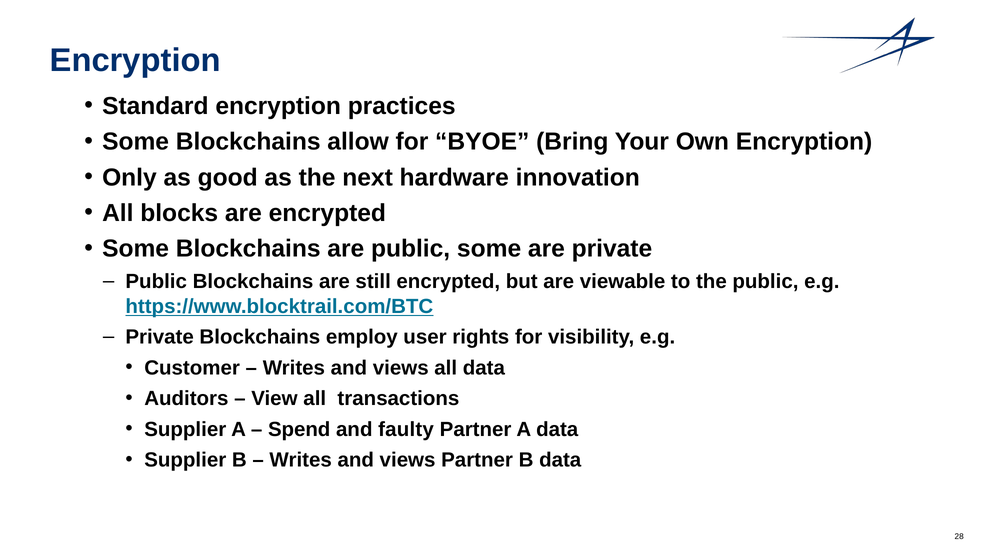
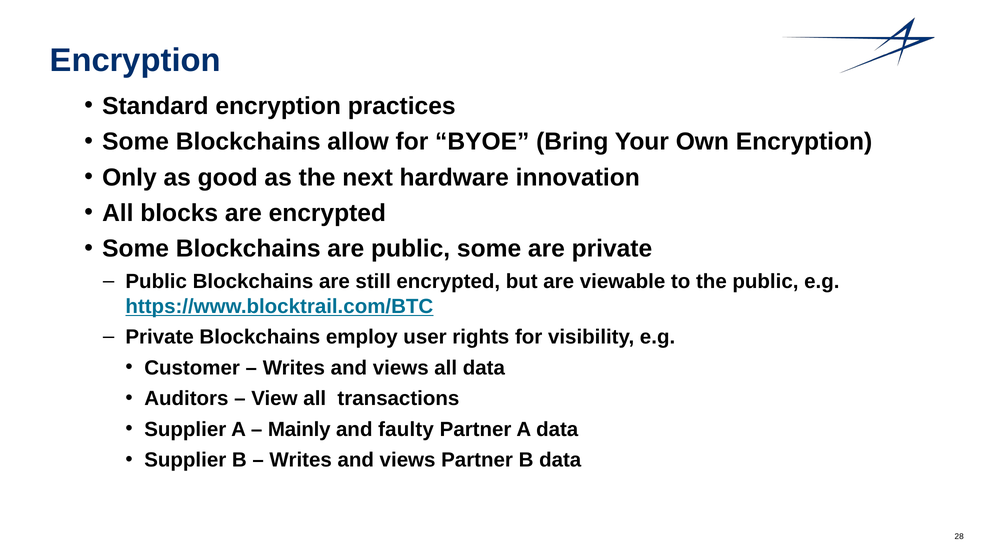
Spend: Spend -> Mainly (299, 429)
